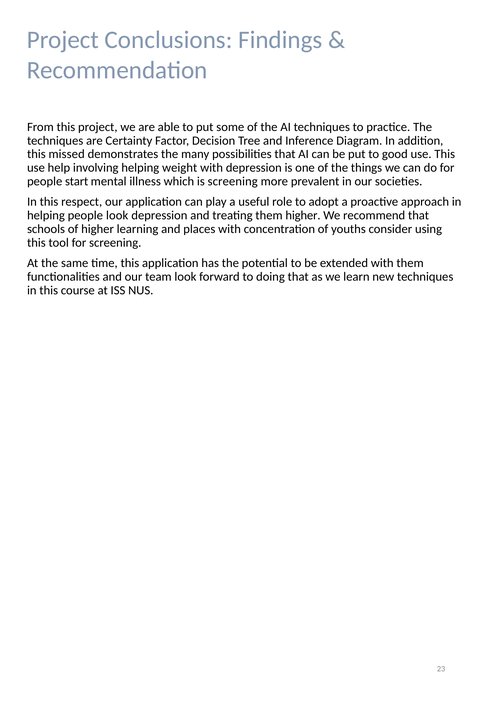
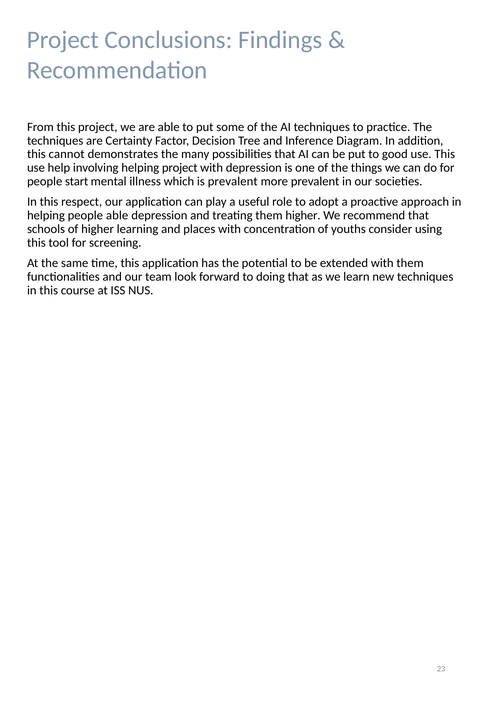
missed: missed -> cannot (67, 154)
helping weight: weight -> project (180, 168)
is screening: screening -> prevalent (233, 181)
people look: look -> able (117, 215)
